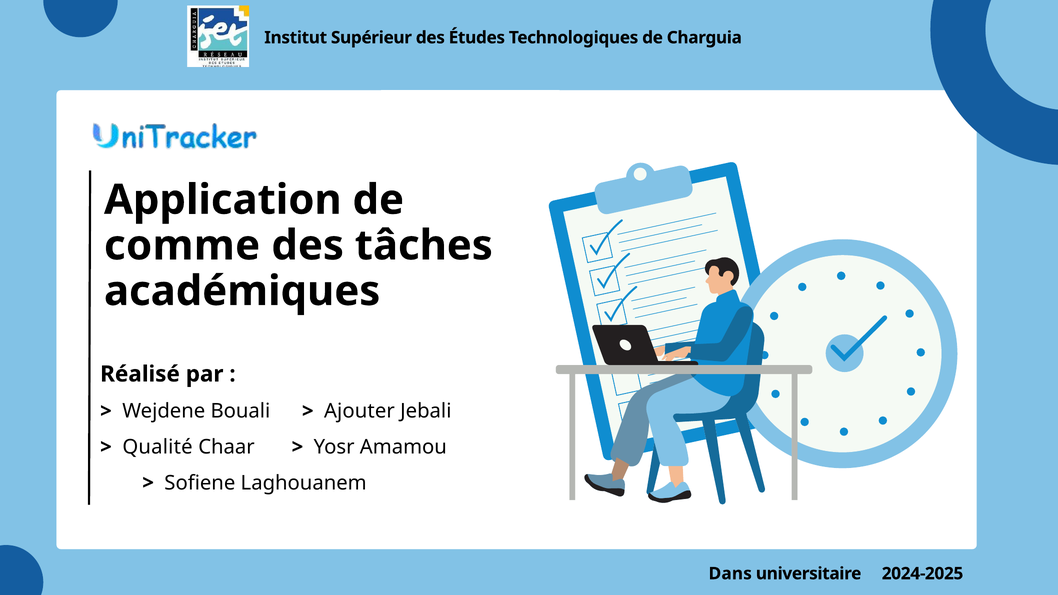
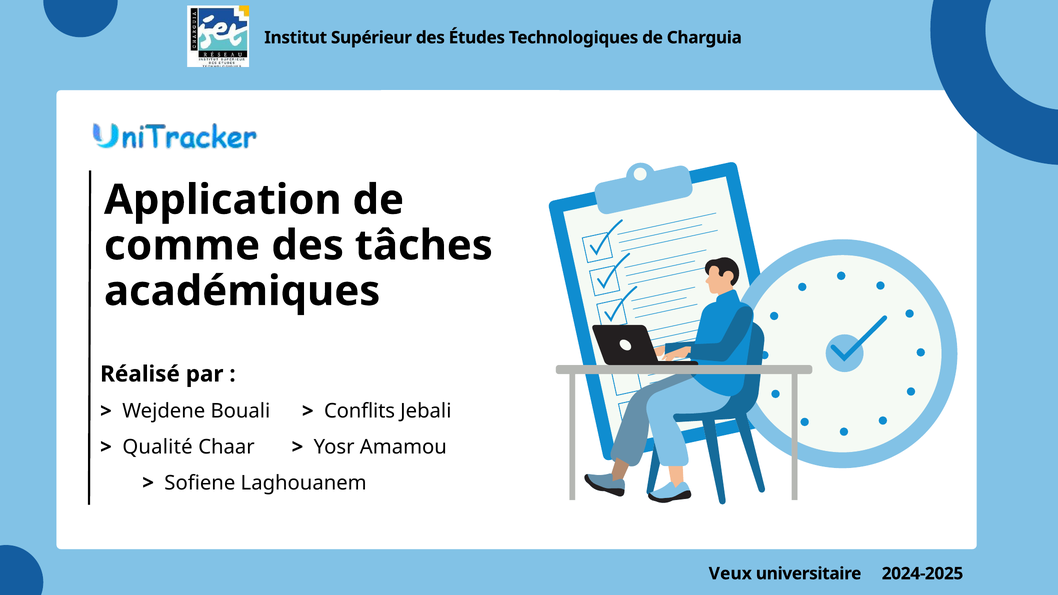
Ajouter: Ajouter -> Conflits (360, 411)
Dans: Dans -> Veux (730, 574)
